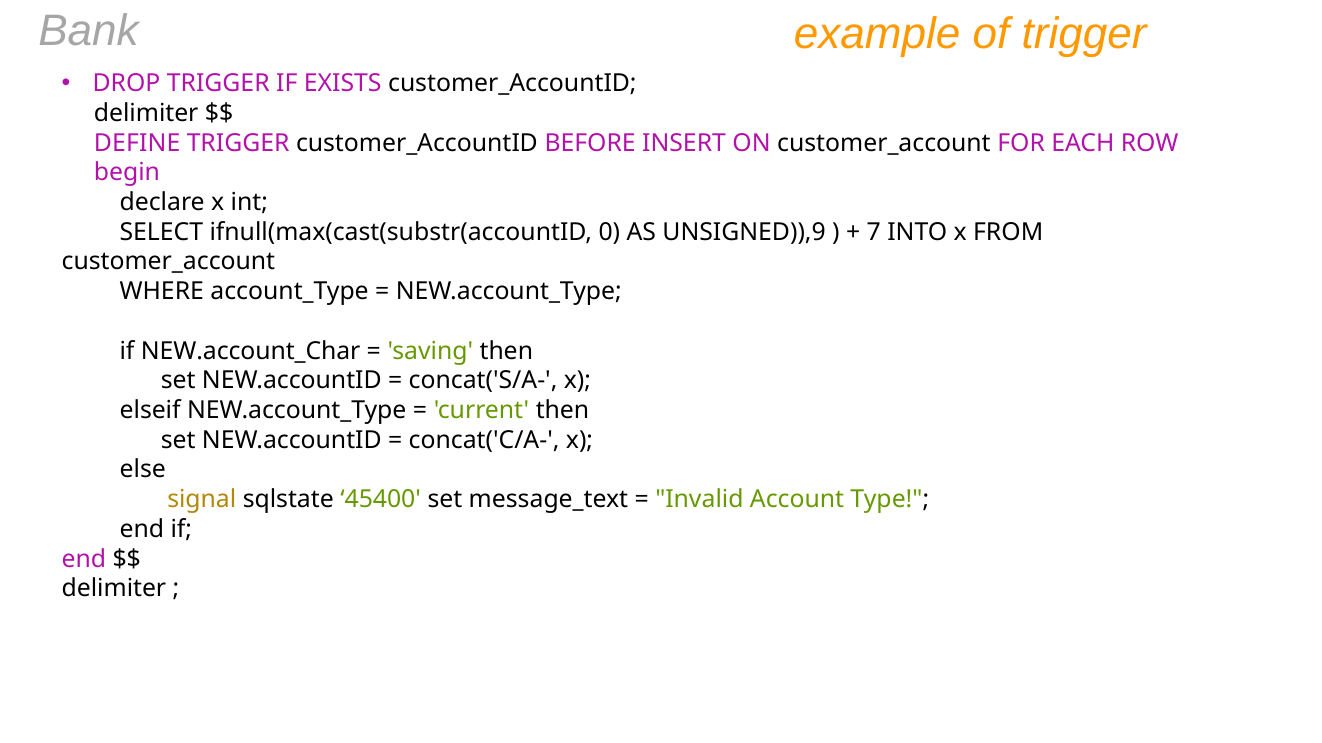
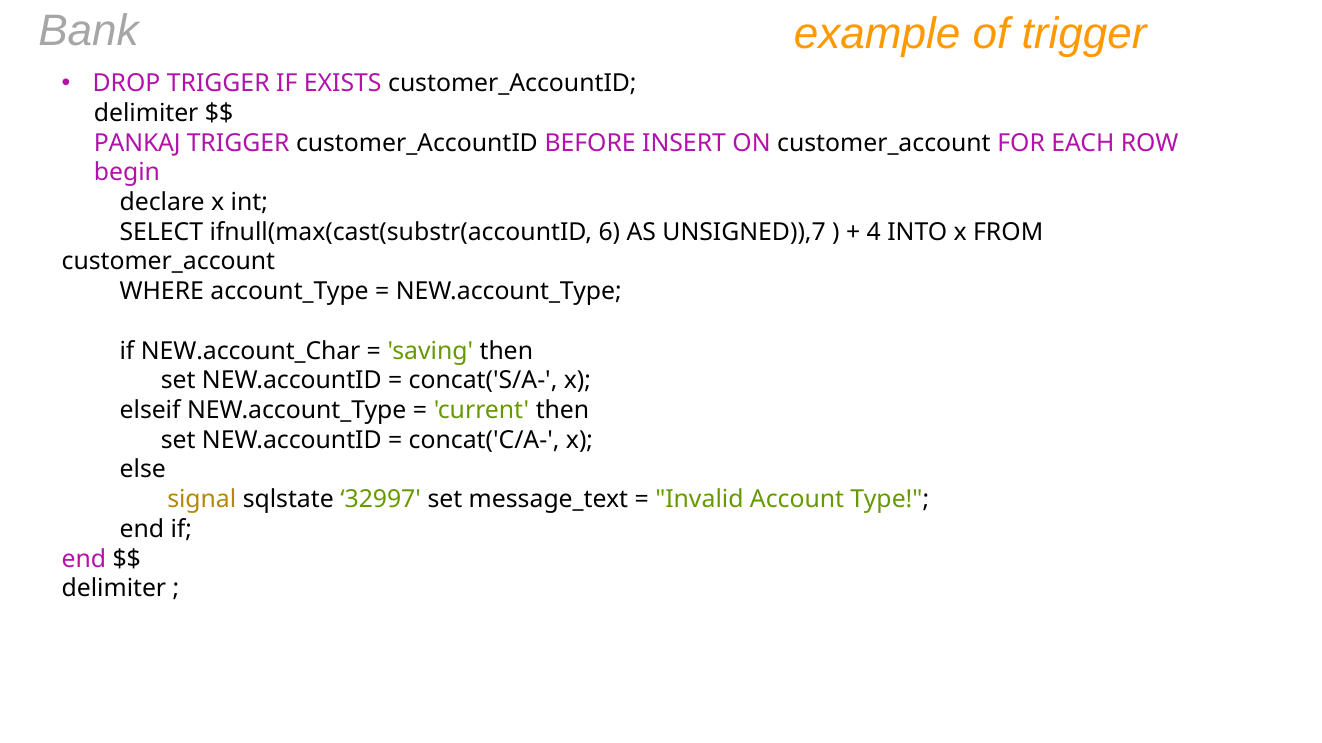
DEFINE: DEFINE -> PANKAJ (137, 143)
0: 0 -> 6 (609, 232)
UNSIGNED)),9: UNSIGNED)),9 -> UNSIGNED)),7 (744, 232)
7: 7 -> 4 (874, 232)
45400: 45400 -> 32997 (381, 500)
